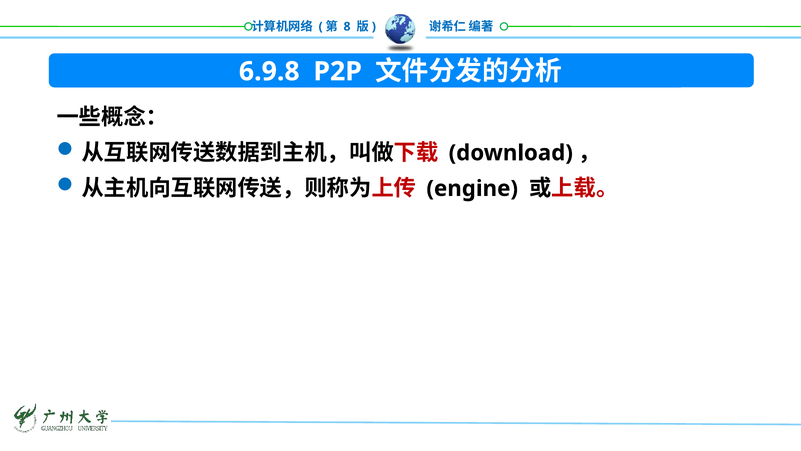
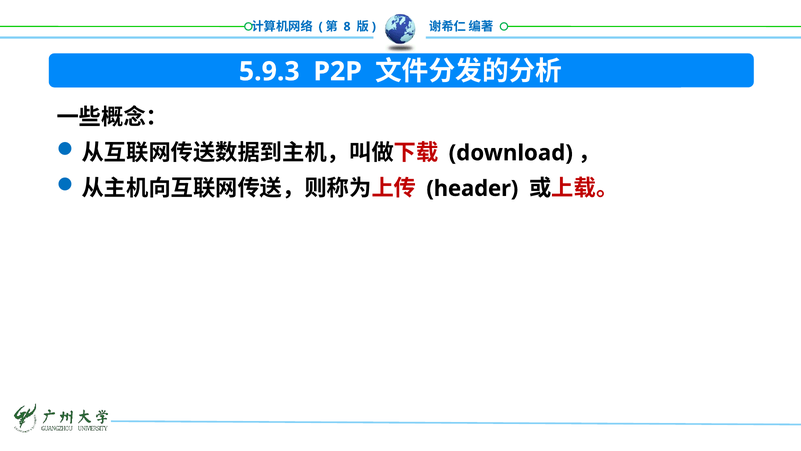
6.9.8: 6.9.8 -> 5.9.3 (269, 71)
engine: engine -> header (472, 188)
